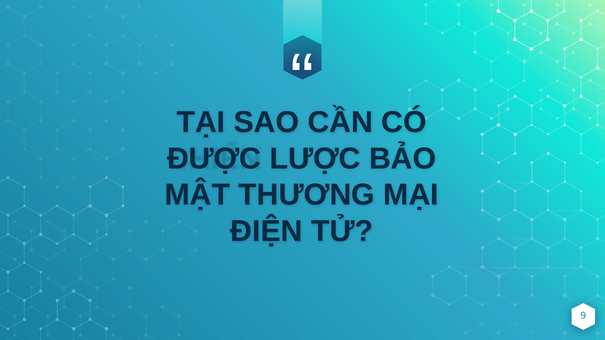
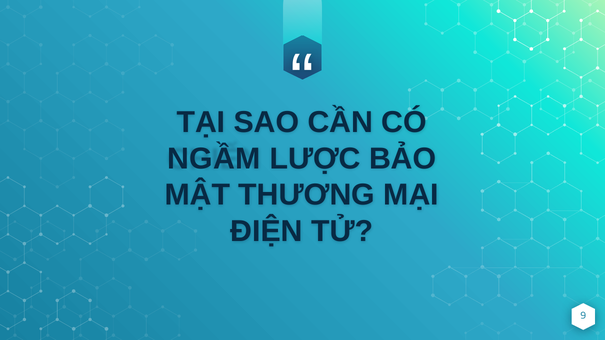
ĐƯỢC: ĐƯỢC -> NGẦM (214, 159)
